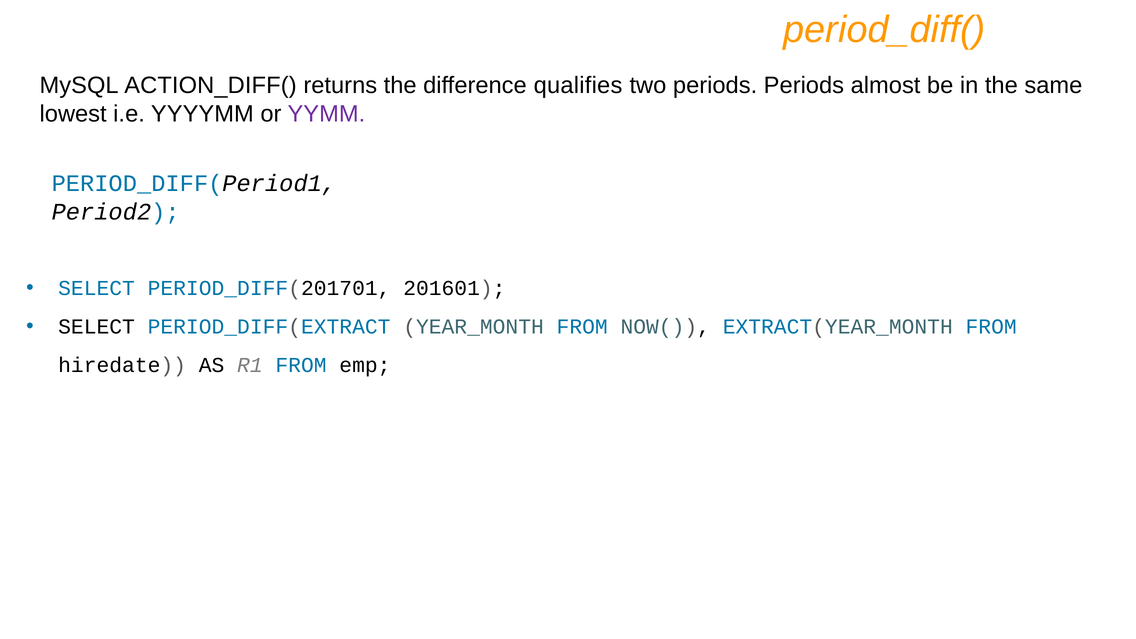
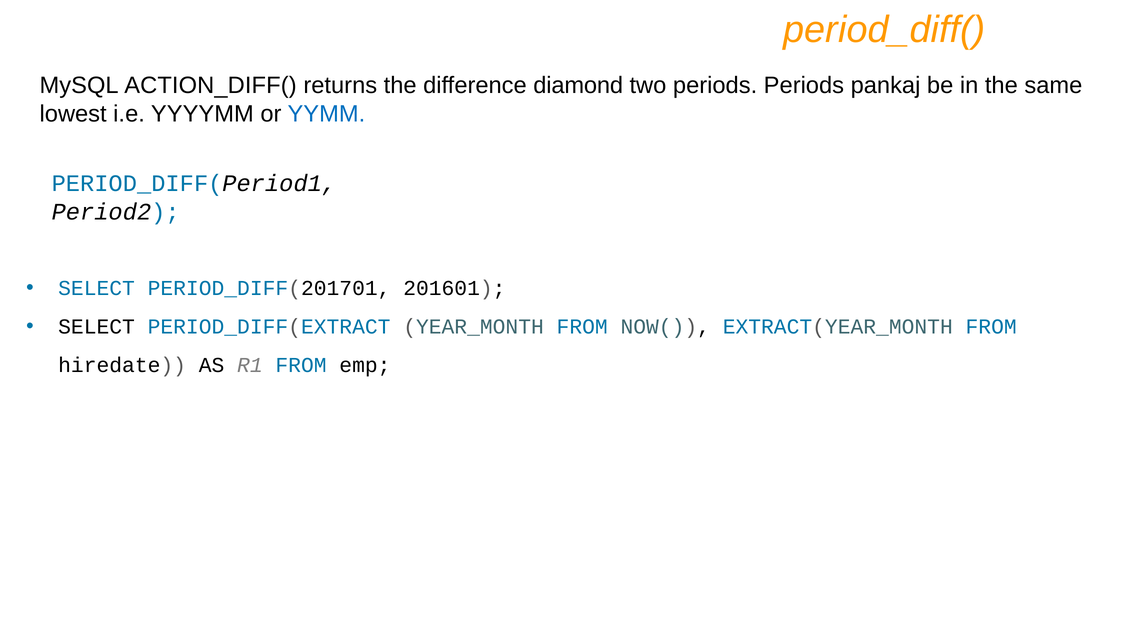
qualifies: qualifies -> diamond (578, 86)
almost: almost -> pankaj (886, 86)
YYMM colour: purple -> blue (326, 114)
